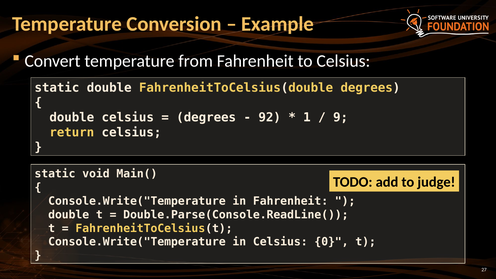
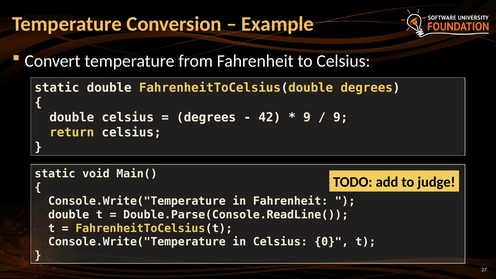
92: 92 -> 42 (270, 117)
1: 1 -> 9 (307, 117)
